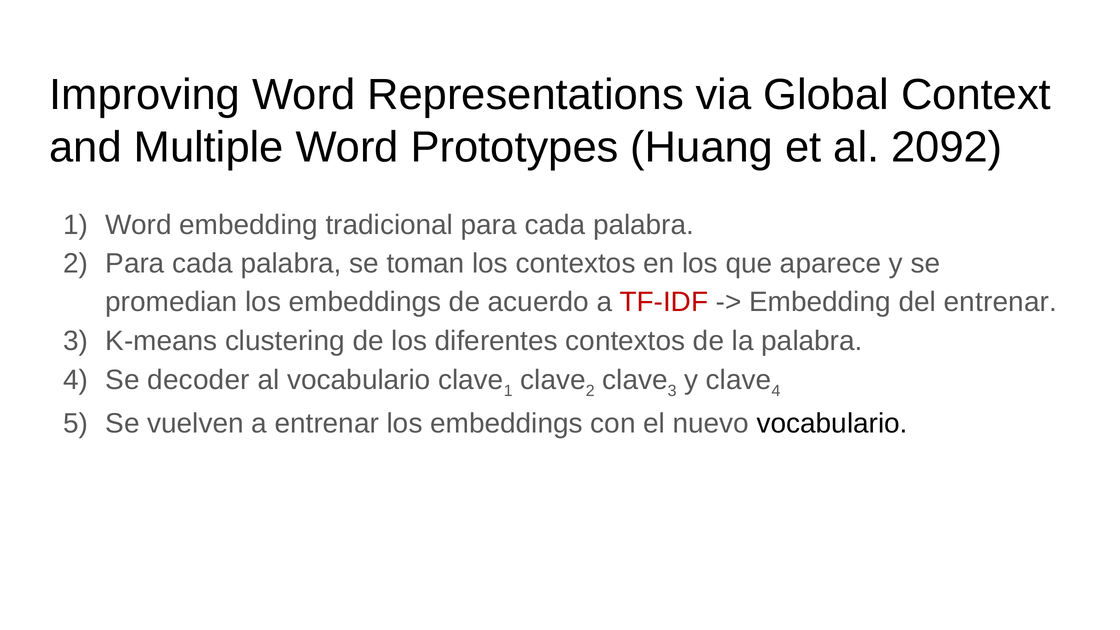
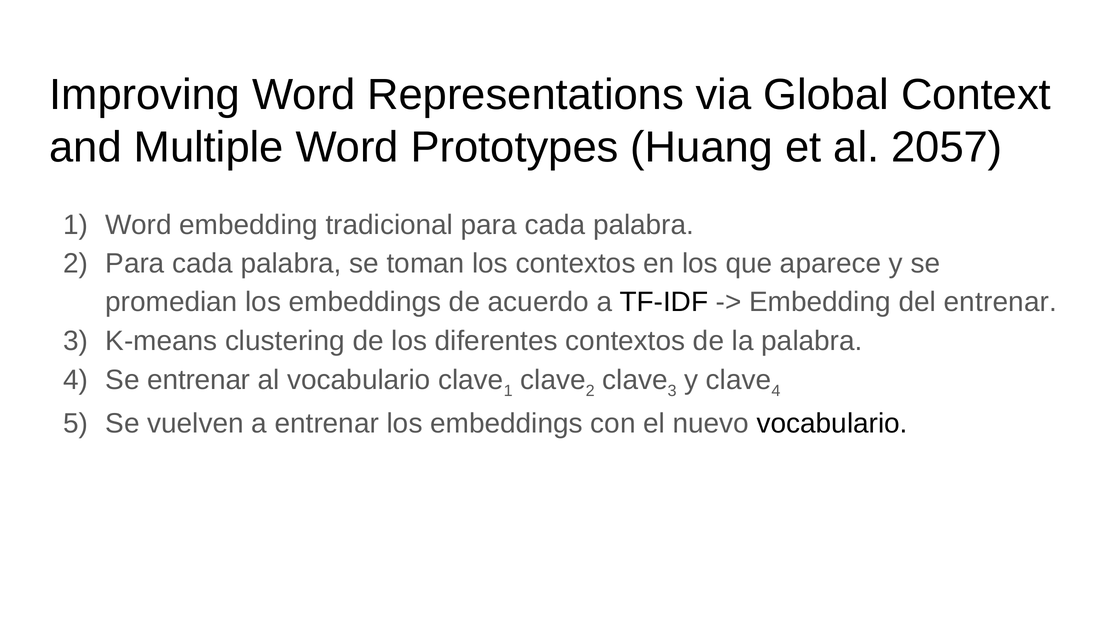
2092: 2092 -> 2057 (947, 147)
TF-IDF colour: red -> black (664, 302)
Se decoder: decoder -> entrenar (199, 380)
